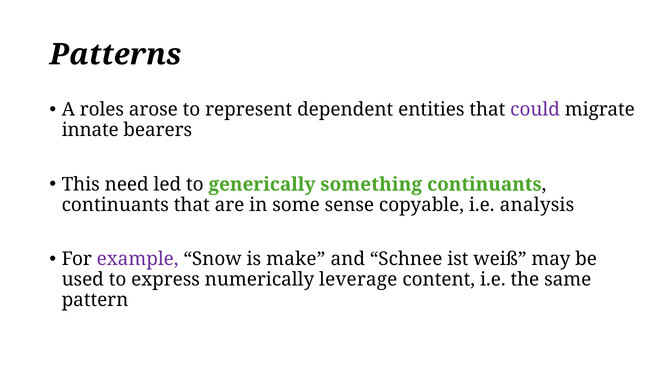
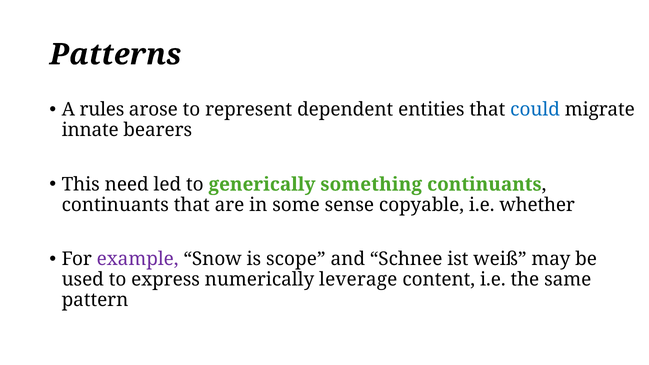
roles: roles -> rules (102, 110)
could colour: purple -> blue (535, 110)
analysis: analysis -> whether (537, 205)
make: make -> scope (296, 259)
